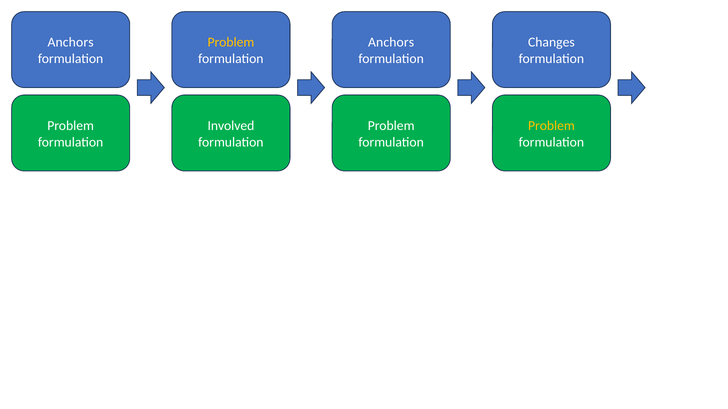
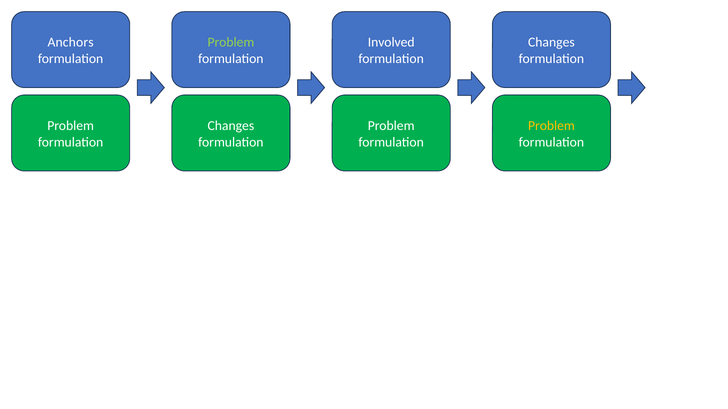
Problem colour: yellow -> light green (231, 42)
Anchors: Anchors -> Involved (391, 42)
Involved: Involved -> Changes (231, 126)
